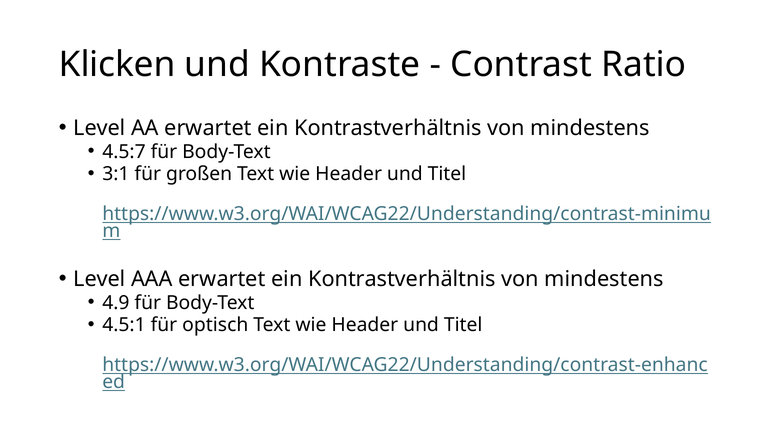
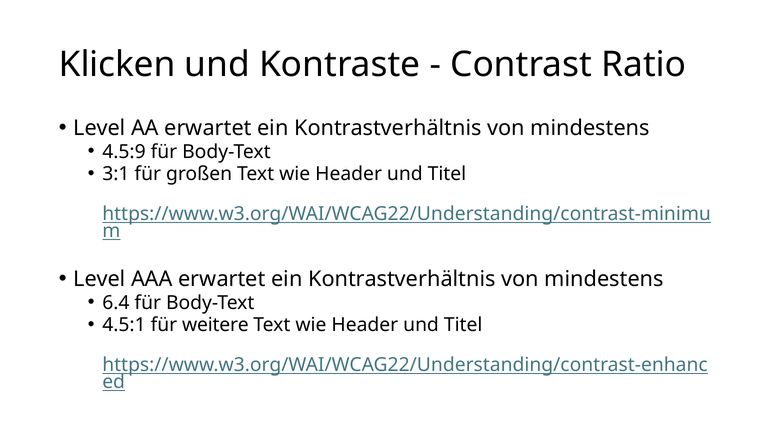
4.5:7: 4.5:7 -> 4.5:9 (124, 152)
4.9: 4.9 -> 6.4 (116, 303)
optisch: optisch -> weitere (215, 325)
